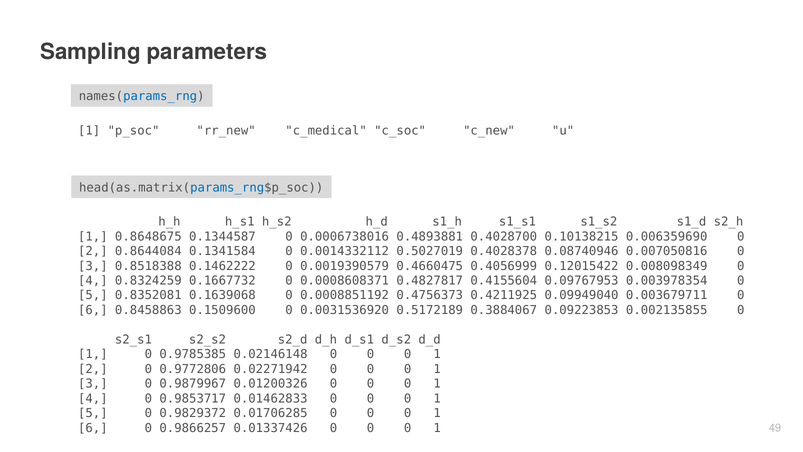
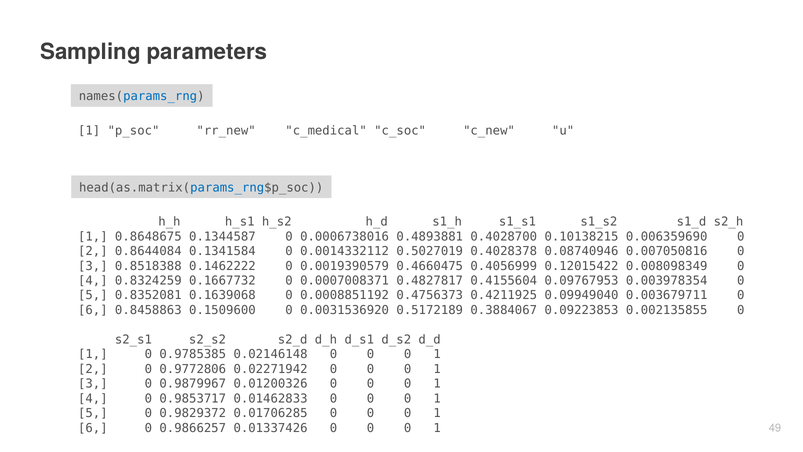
0.0008608371: 0.0008608371 -> 0.0007008371 (345, 281)
